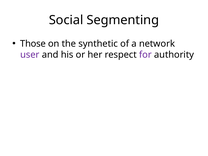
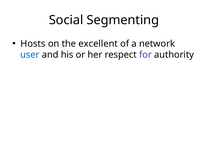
Those: Those -> Hosts (33, 44)
synthetic: synthetic -> excellent (98, 44)
user colour: purple -> blue (30, 55)
